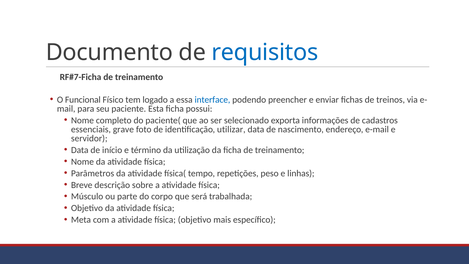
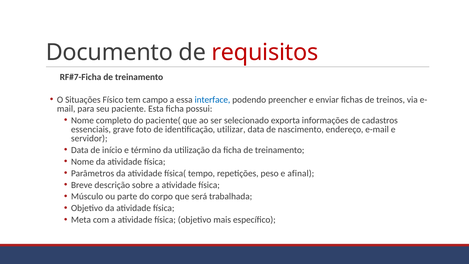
requisitos colour: blue -> red (265, 53)
Funcional: Funcional -> Situações (83, 100)
logado: logado -> campo (155, 100)
linhas: linhas -> afinal (301, 173)
